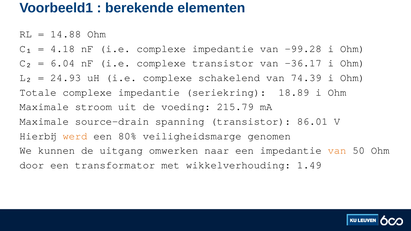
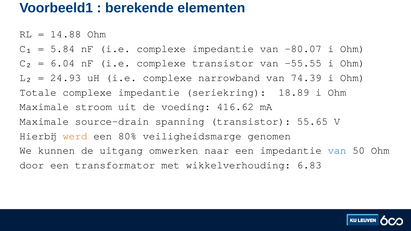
4.18: 4.18 -> 5.84 (63, 49)
-99.28: -99.28 -> -80.07 (303, 49)
-36.17: -36.17 -> -55.55 (303, 63)
schakelend: schakelend -> narrowband (229, 78)
215.79: 215.79 -> 416.62 (235, 107)
86.01: 86.01 -> 55.65 (312, 121)
van colour: orange -> blue (337, 151)
1.49: 1.49 -> 6.83 (309, 165)
